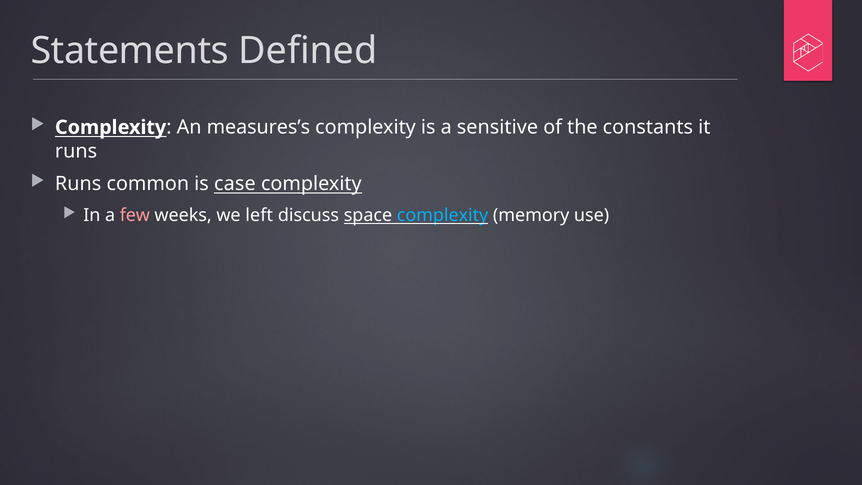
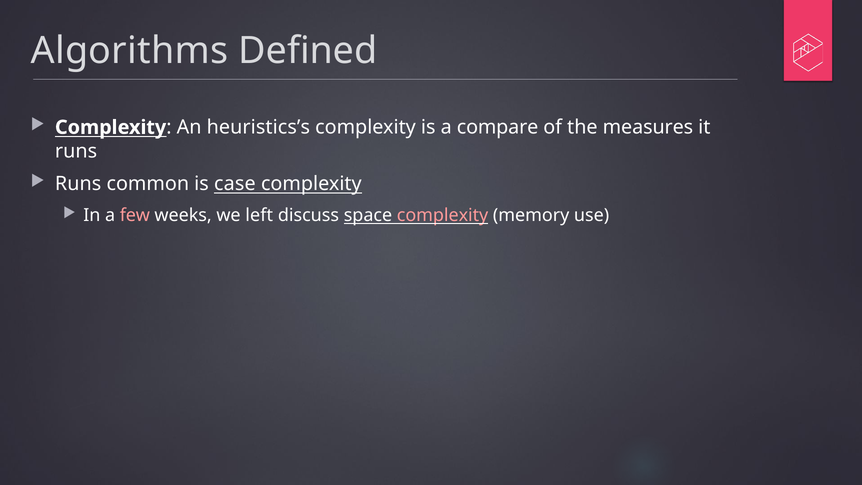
Statements: Statements -> Algorithms (129, 51)
measures’s: measures’s -> heuristics’s (258, 127)
sensitive: sensitive -> compare (498, 127)
constants: constants -> measures (648, 127)
complexity colour: light blue -> pink (443, 215)
